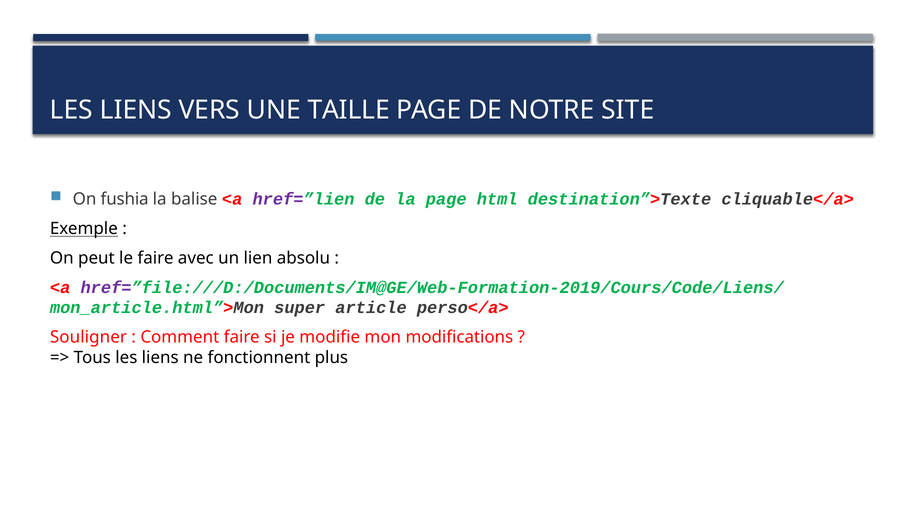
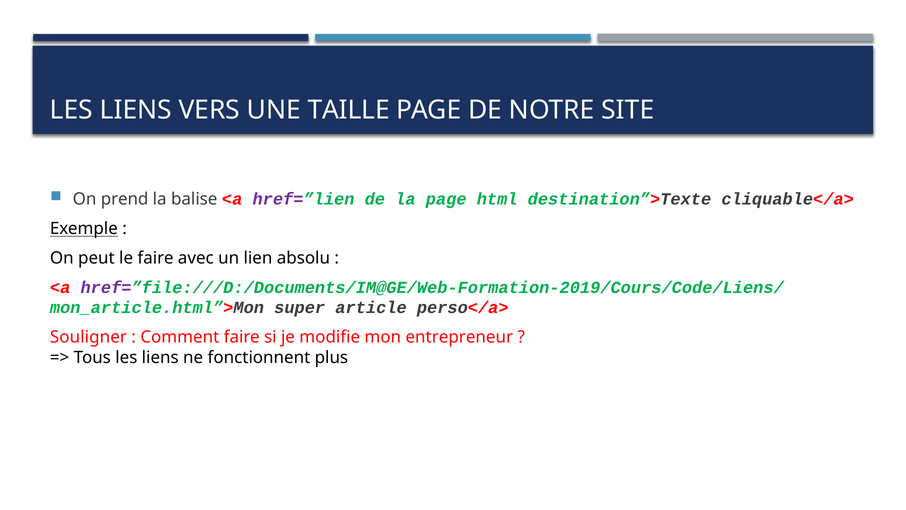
fushia: fushia -> prend (125, 199)
modifications: modifications -> entrepreneur (459, 337)
